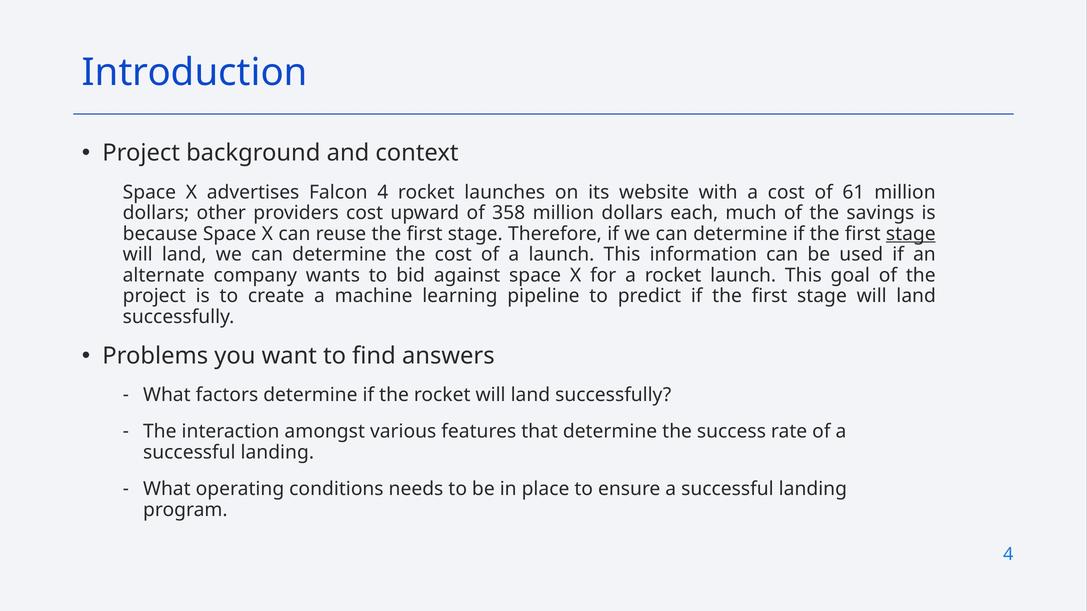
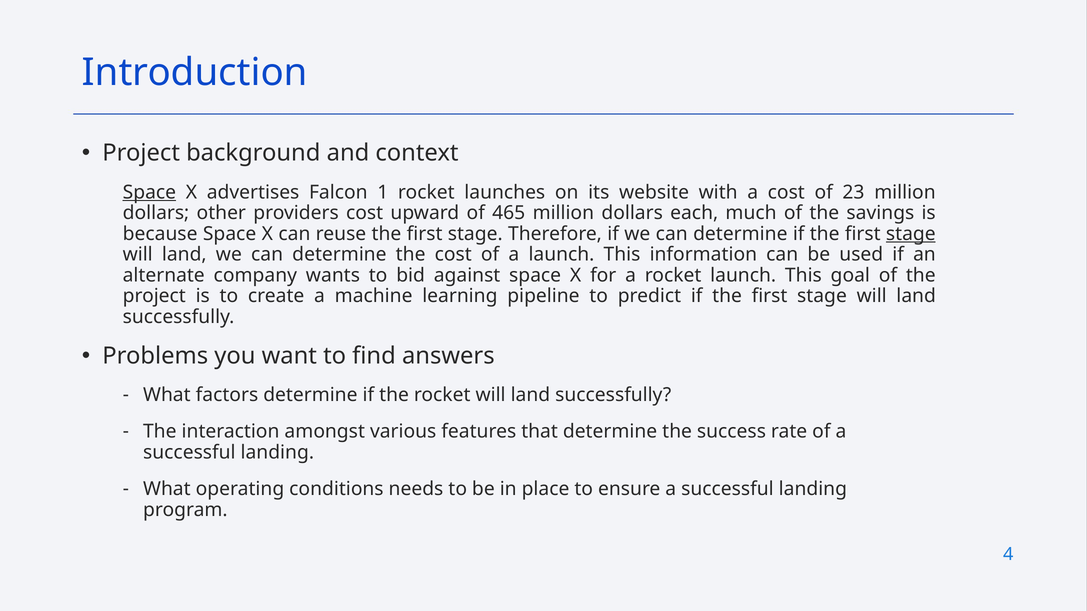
Space underline: none -> present (149, 192)
Falcon 4: 4 -> 1 (383, 192)
61: 61 -> 23 (853, 192)
358: 358 -> 465 (509, 213)
